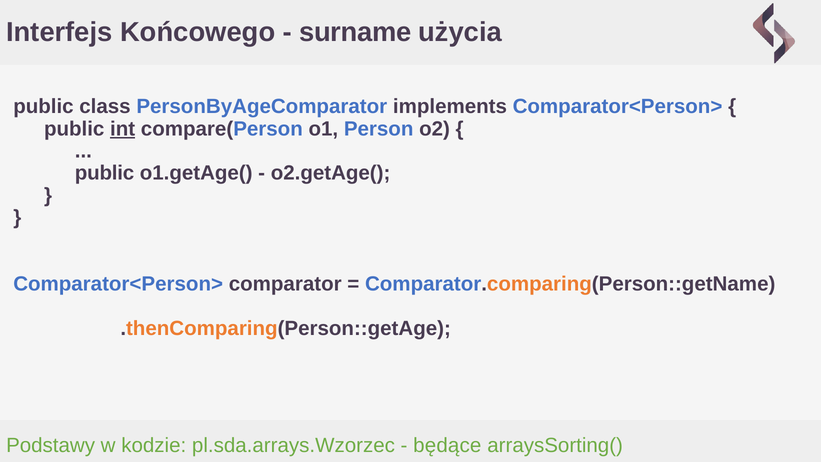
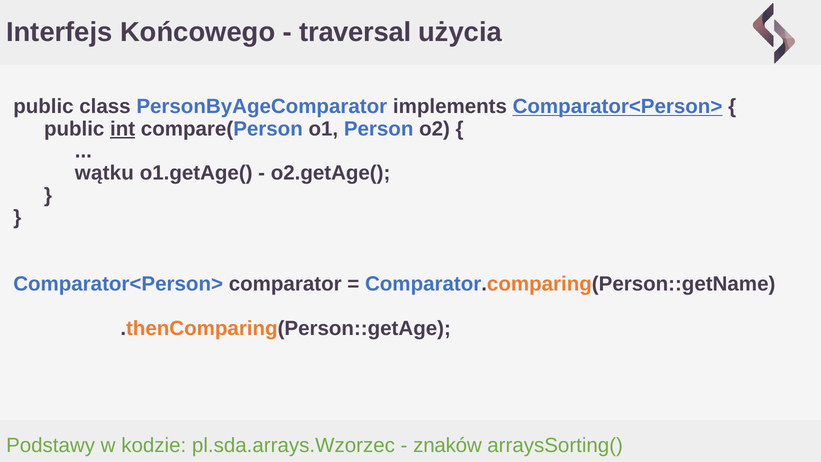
surname: surname -> traversal (355, 32)
Comparator<Person> underline: none -> present (618, 107)
public: public -> wątku (104, 173)
będące: będące -> znaków (447, 445)
